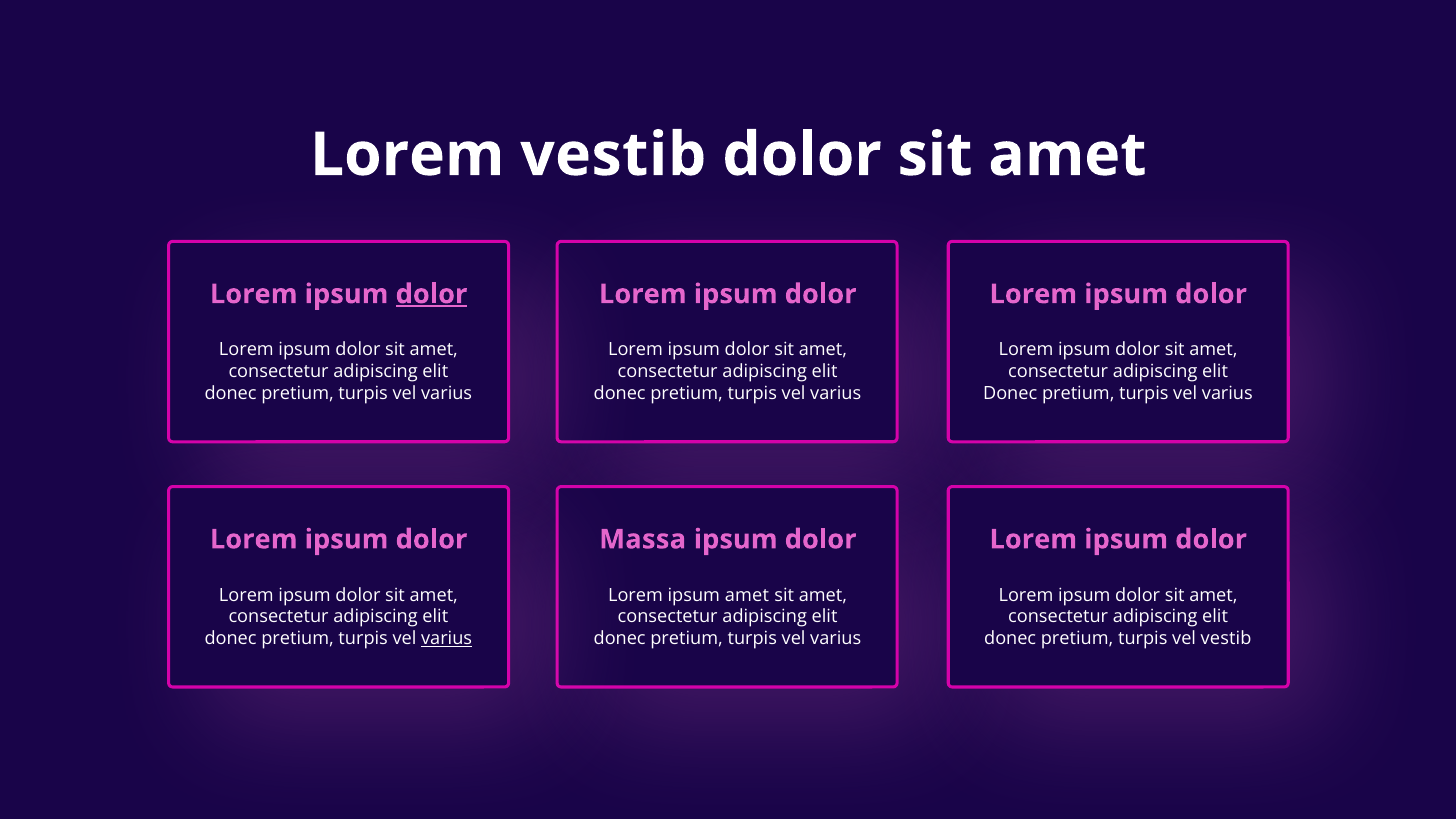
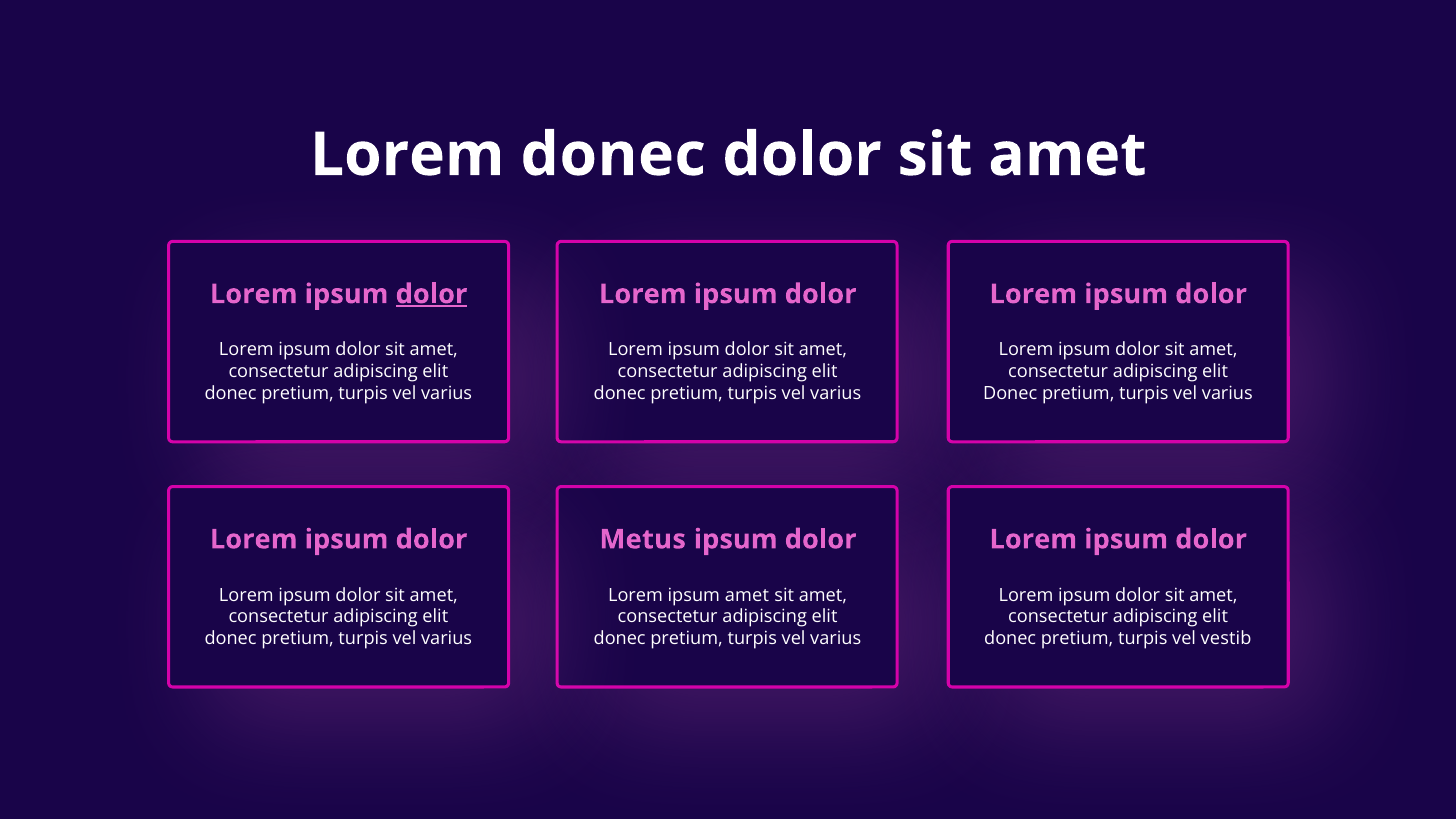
Lorem vestib: vestib -> donec (613, 155)
Massa: Massa -> Metus (643, 539)
varius underline: present -> none (447, 639)
